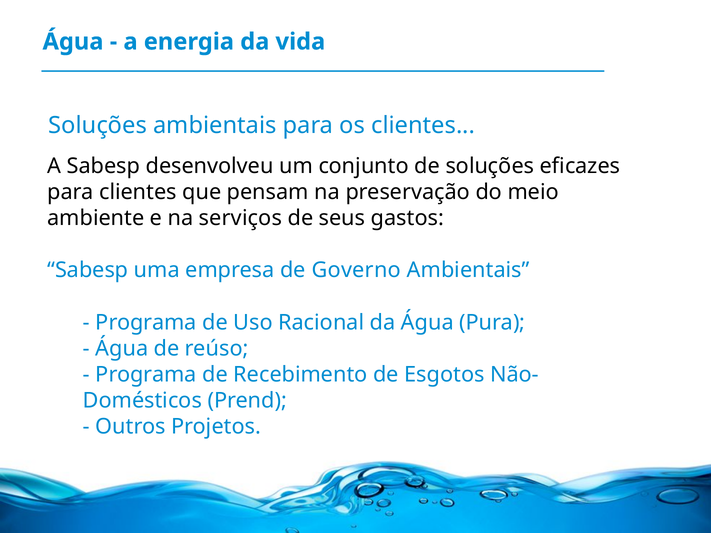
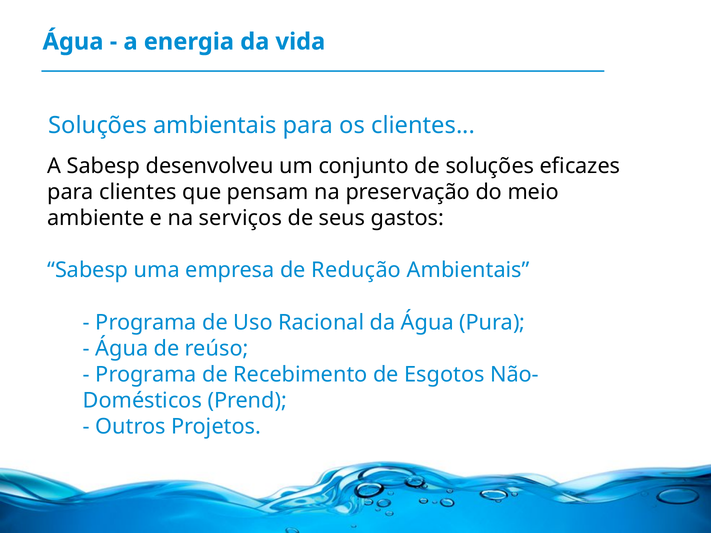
Governo: Governo -> Redução (356, 270)
